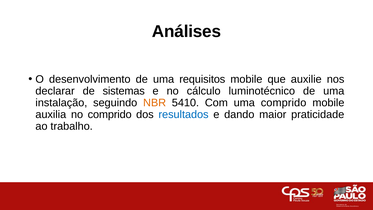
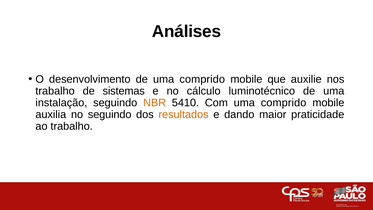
de uma requisitos: requisitos -> comprido (202, 79)
declarar: declarar -> trabalho (55, 91)
no comprido: comprido -> seguindo (110, 114)
resultados colour: blue -> orange (184, 114)
